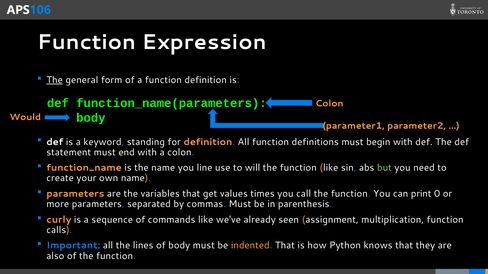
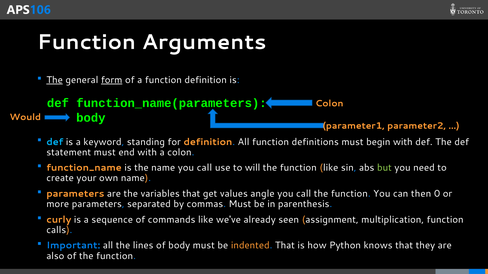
Expression: Expression -> Arguments (204, 42)
form underline: none -> present (112, 80)
def colour: white -> light blue (55, 142)
name you line: line -> call (204, 168)
times: times -> angle (262, 194)
print: print -> then (421, 194)
